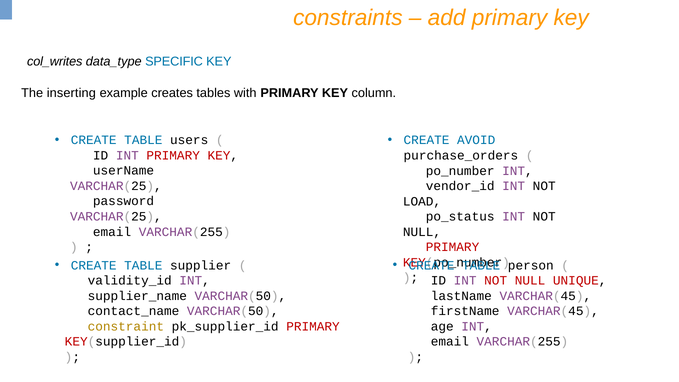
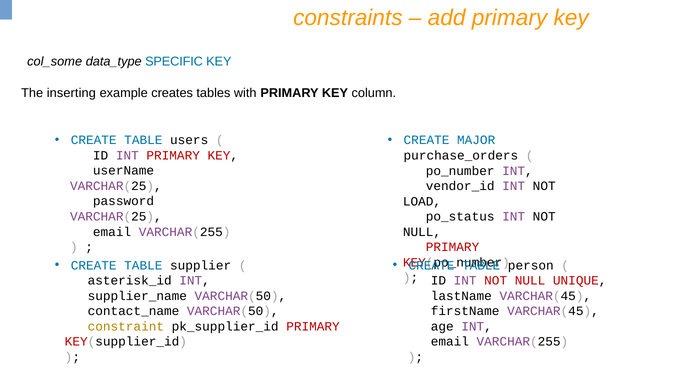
col_writes: col_writes -> col_some (55, 62)
AVOID: AVOID -> MAJOR (476, 140)
validity_id: validity_id -> asterisk_id (130, 281)
